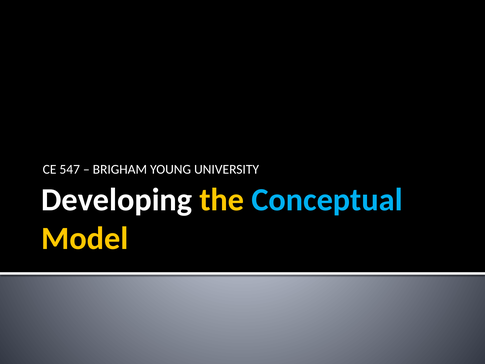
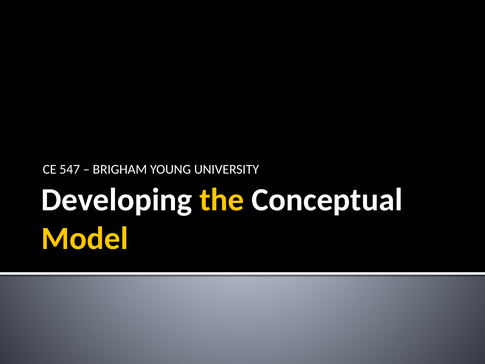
Conceptual colour: light blue -> white (327, 200)
